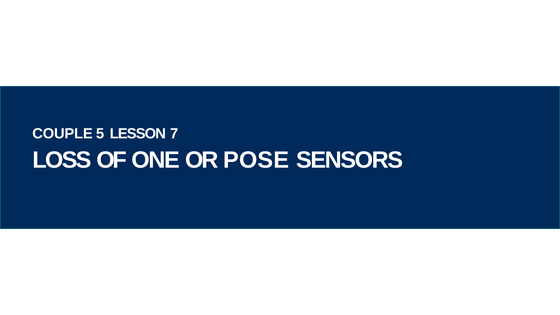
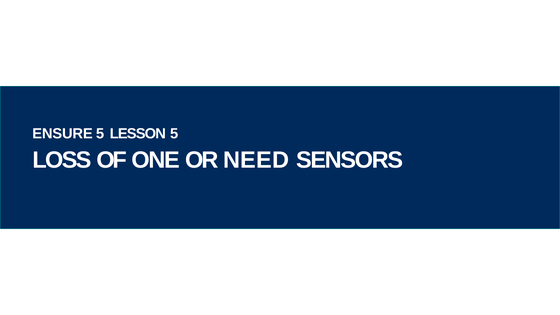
COUPLE: COUPLE -> ENSURE (63, 134)
LESSON 7: 7 -> 5 (174, 134)
POSE: POSE -> NEED (256, 160)
